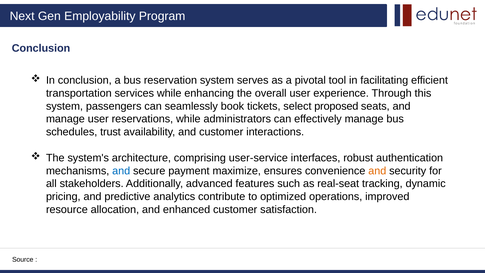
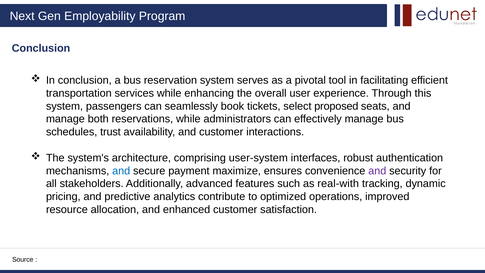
manage user: user -> both (98, 119)
user-service: user-service -> user-system (258, 158)
and colour: orange -> purple (377, 171)
real-seat: real-seat -> real-with (338, 184)
